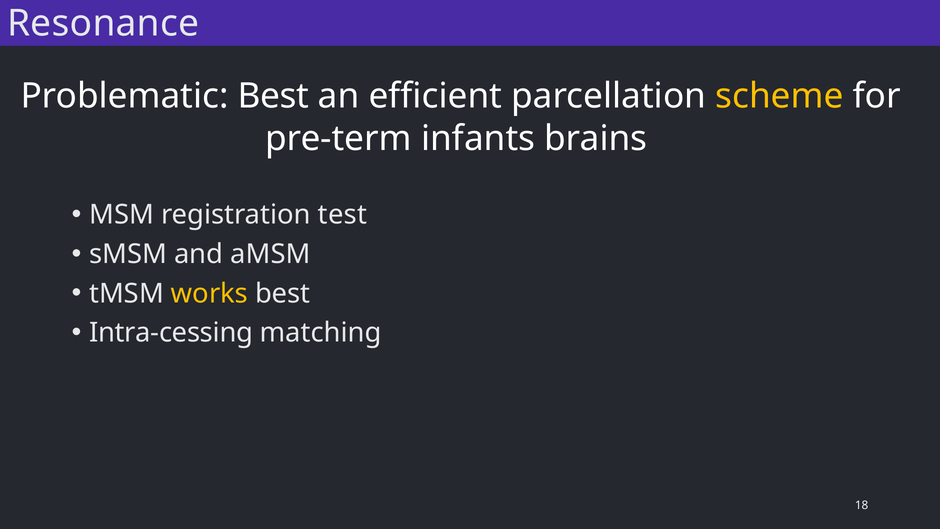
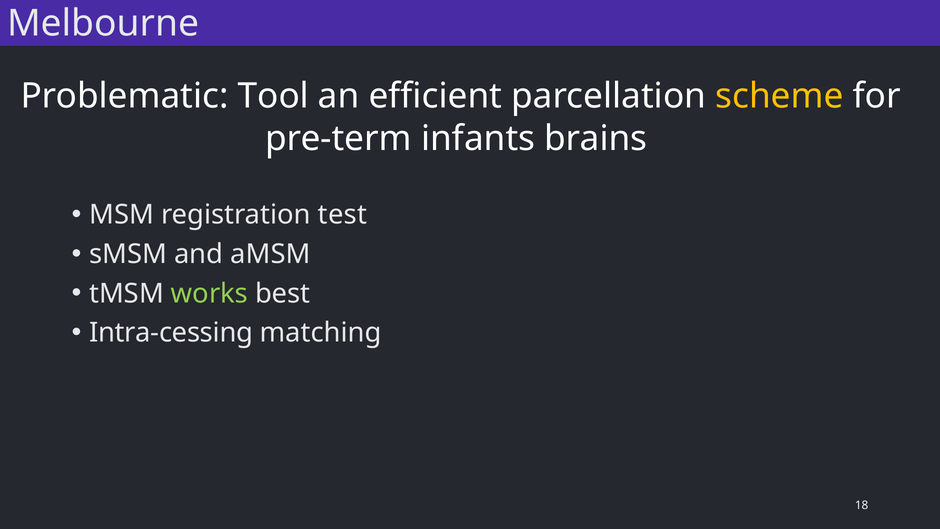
Resonance: Resonance -> Melbourne (103, 23)
Problematic Best: Best -> Tool (273, 96)
works colour: yellow -> light green (210, 293)
